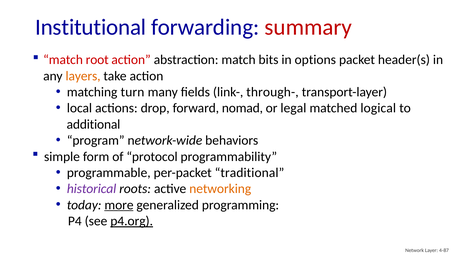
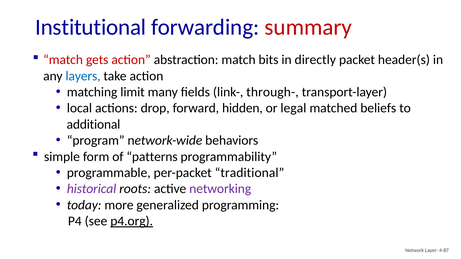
root: root -> gets (97, 60)
options: options -> directly (315, 60)
layers colour: orange -> blue (83, 76)
turn: turn -> limit (133, 92)
nomad: nomad -> hidden (242, 108)
logical: logical -> beliefs (378, 108)
protocol: protocol -> patterns (152, 157)
networking colour: orange -> purple (220, 189)
more underline: present -> none (119, 205)
